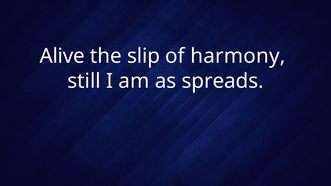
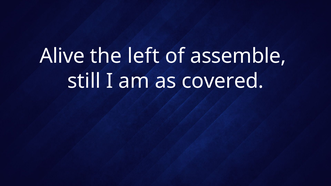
slip: slip -> left (143, 56)
harmony: harmony -> assemble (238, 56)
spreads: spreads -> covered (223, 81)
